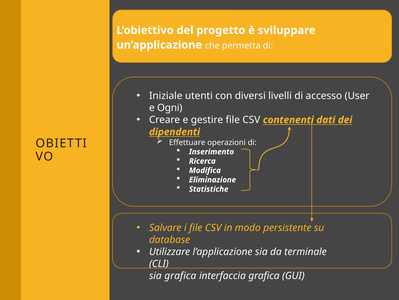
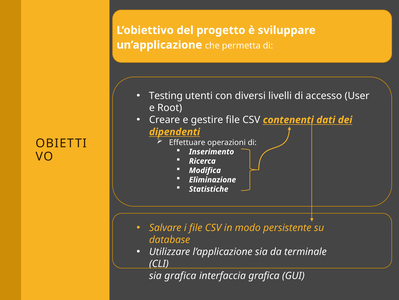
Iniziale: Iniziale -> Testing (166, 96)
Ogni: Ogni -> Root (170, 108)
